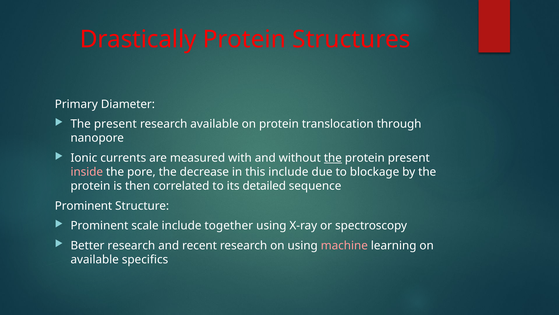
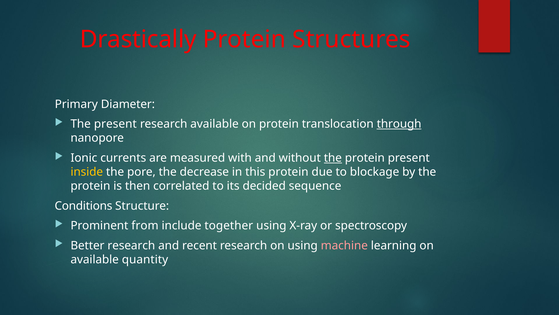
through underline: none -> present (399, 124)
inside colour: pink -> yellow (87, 172)
this include: include -> protein (288, 172)
detailed: detailed -> decided (264, 186)
Prominent: Prominent -> Conditions (83, 206)
scale: scale -> from (145, 225)
specifics: specifics -> quantity (145, 259)
